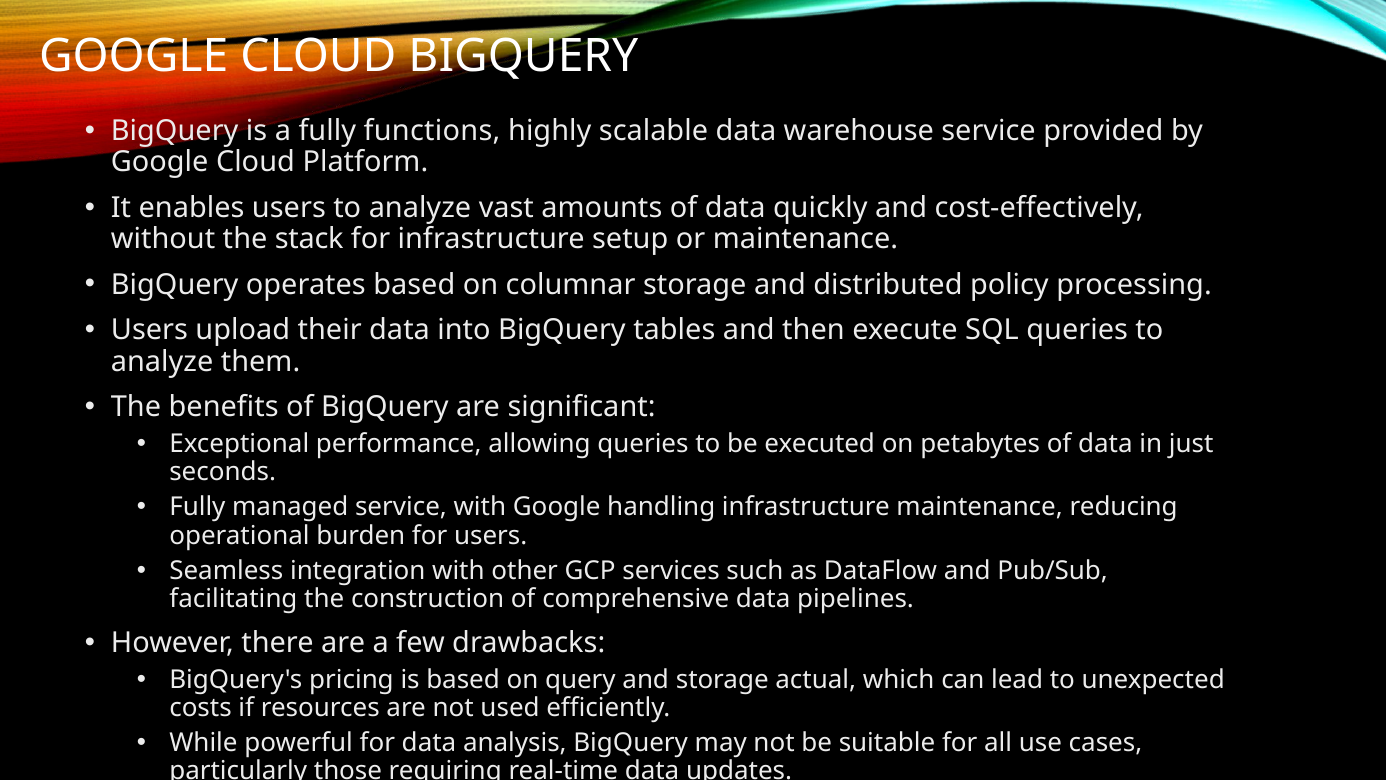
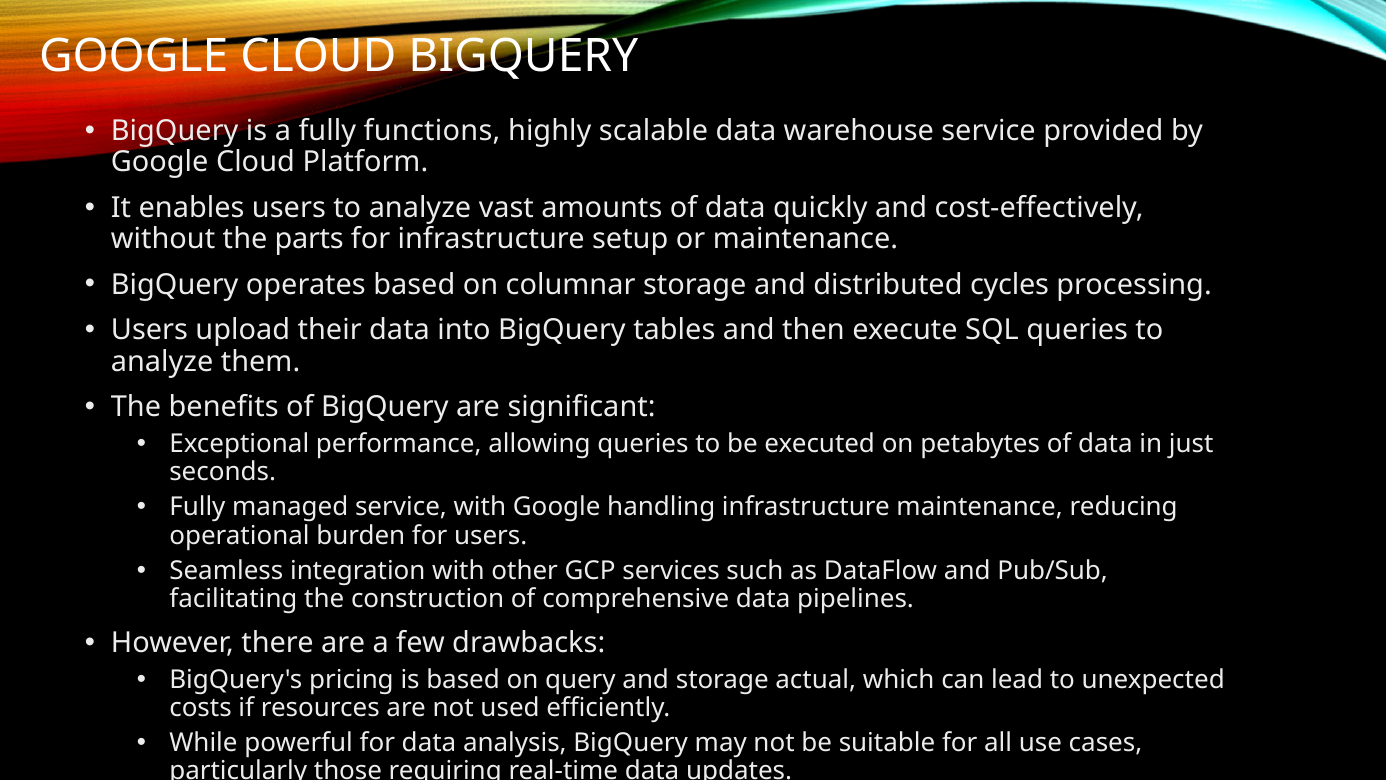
stack: stack -> parts (309, 239)
policy: policy -> cycles (1010, 284)
